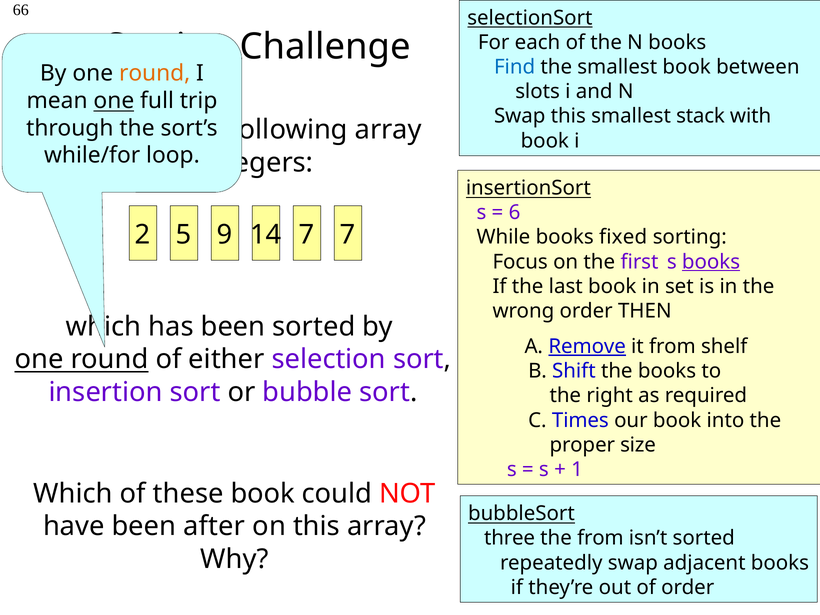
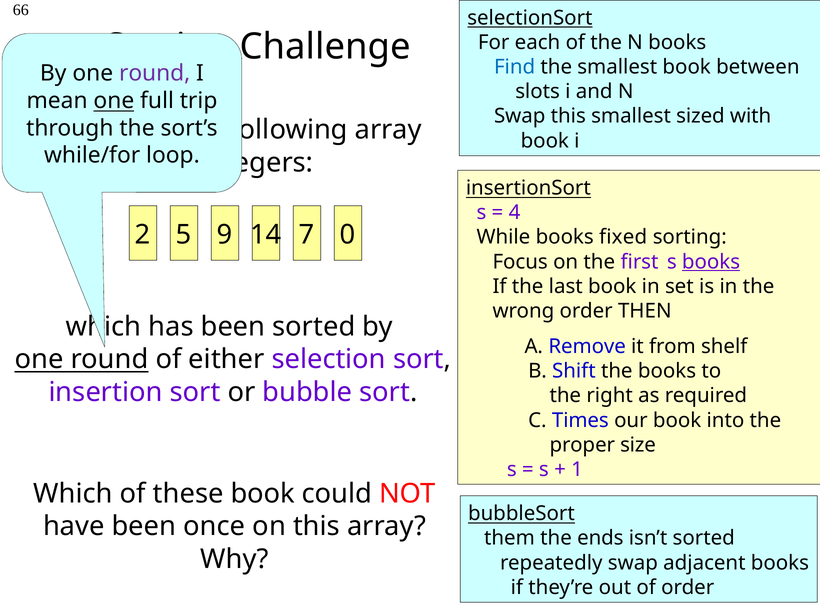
round colour: orange -> purple (155, 73)
stack: stack -> sized (700, 116)
6: 6 -> 4 (515, 213)
7 7: 7 -> 0 (348, 235)
Remove underline: present -> none (587, 347)
after: after -> once (214, 526)
three: three -> them (509, 538)
the from: from -> ends (600, 538)
